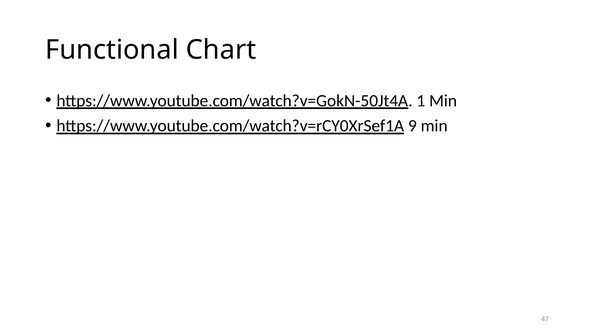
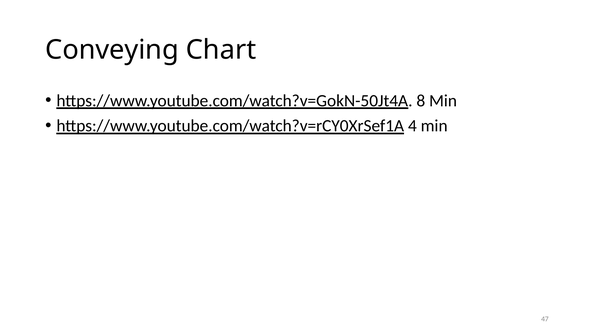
Functional: Functional -> Conveying (112, 50)
1: 1 -> 8 (421, 101)
9: 9 -> 4 (412, 126)
